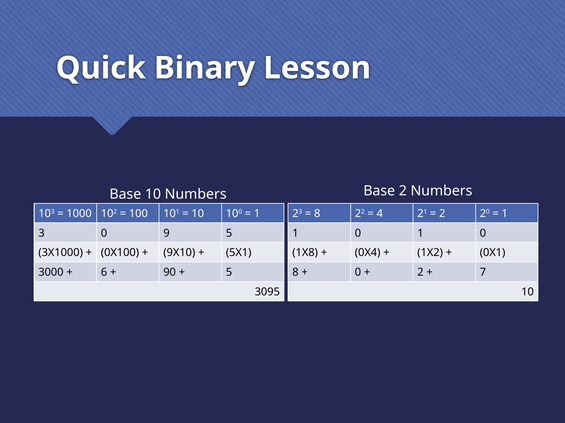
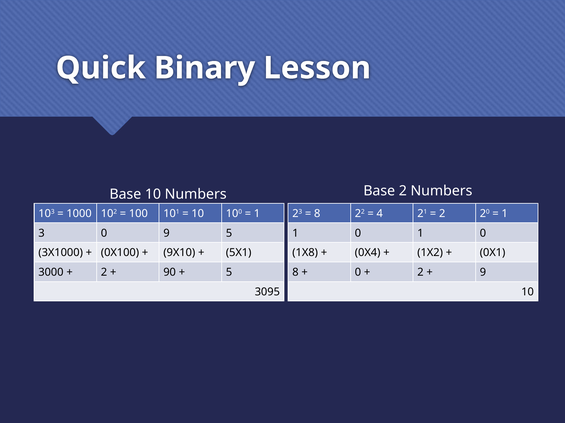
6: 6 -> 2 (104, 273)
7: 7 -> 9 (483, 273)
